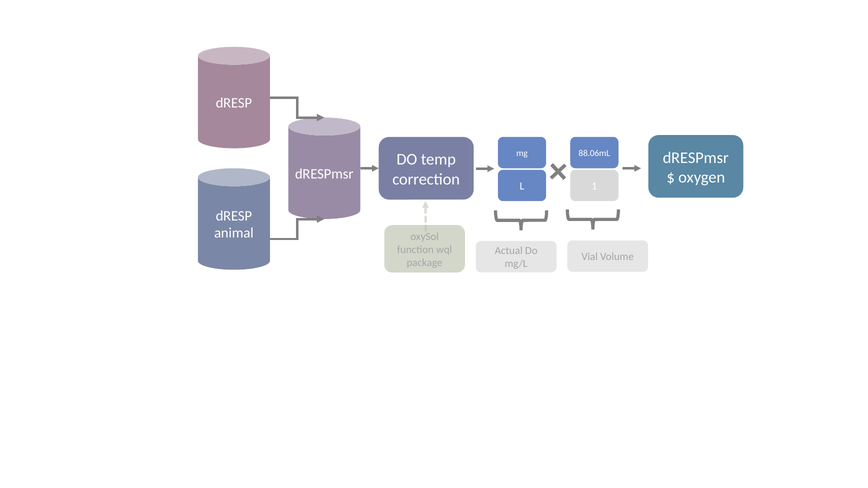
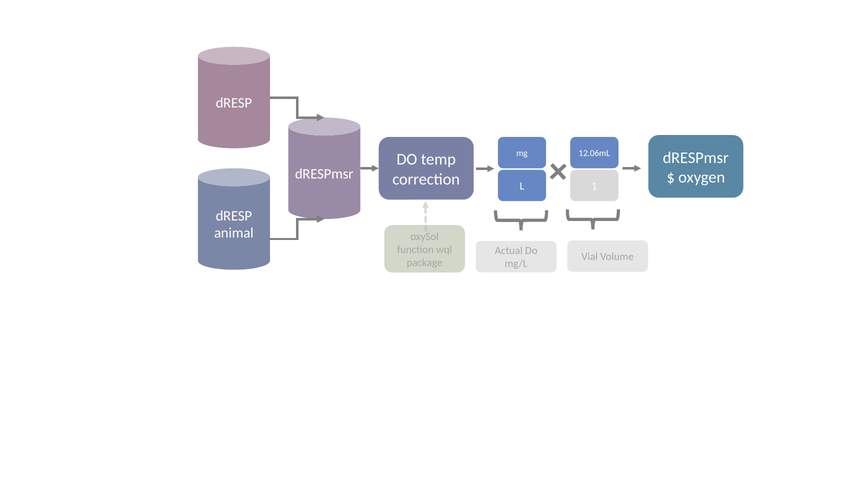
88.06mL: 88.06mL -> 12.06mL (594, 153)
